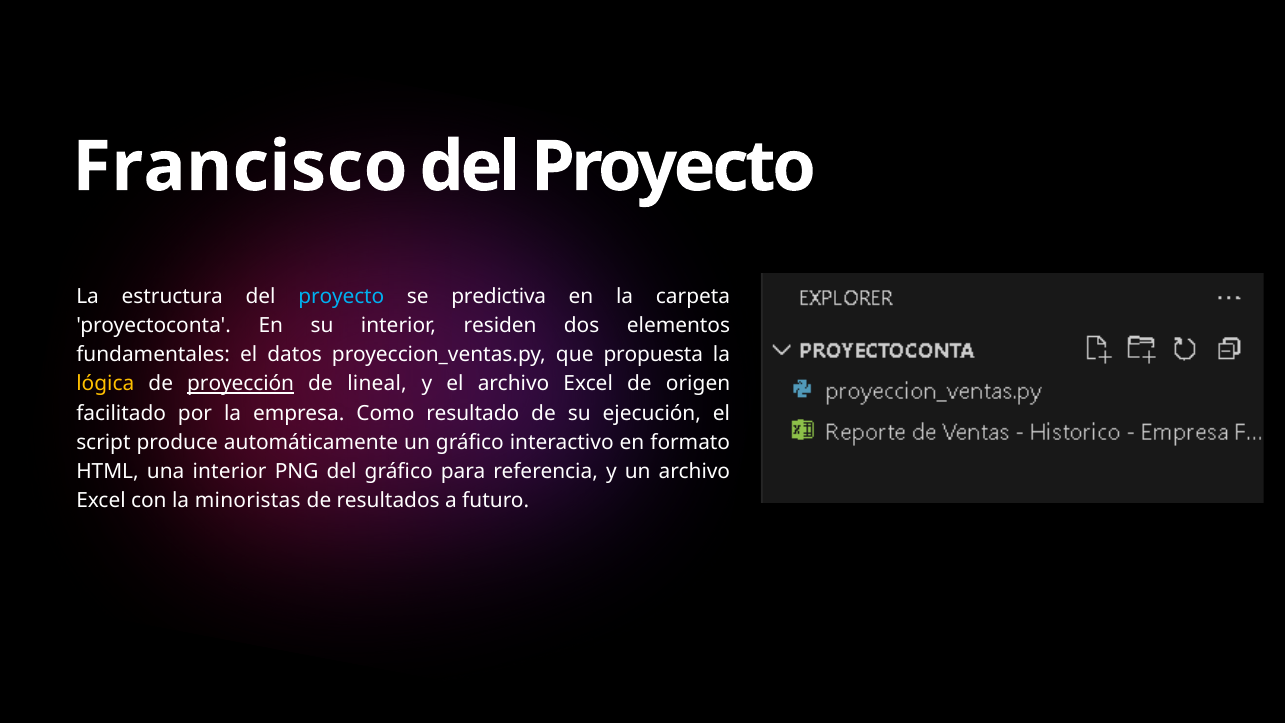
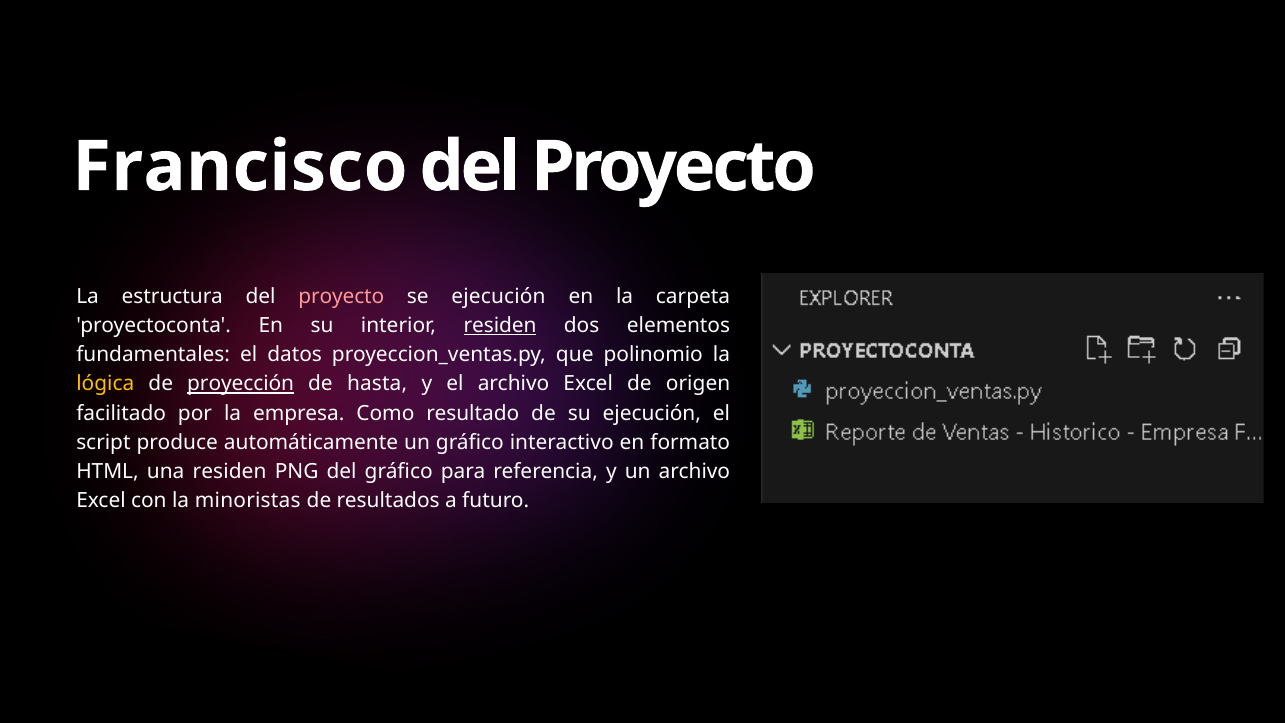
proyecto colour: light blue -> pink (341, 296)
se predictiva: predictiva -> ejecución (499, 296)
residen underline: none -> present (500, 325)
propuesta: propuesta -> polinomio (653, 355)
lineal: lineal -> hasta (377, 384)
una interior: interior -> residen (230, 471)
